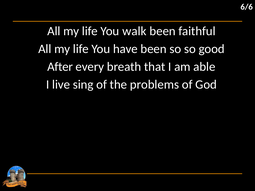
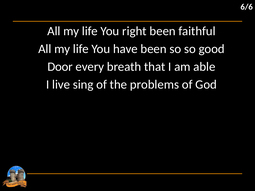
walk: walk -> right (134, 31)
After: After -> Door (60, 67)
